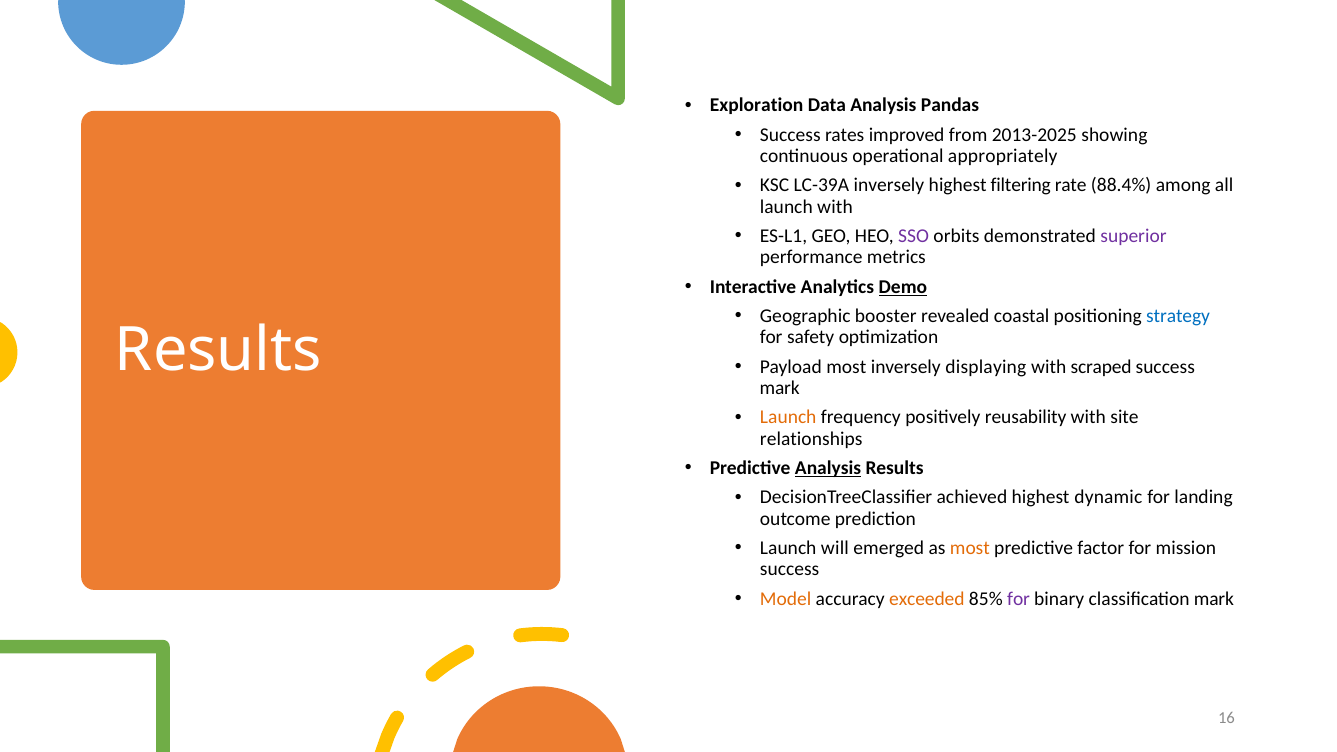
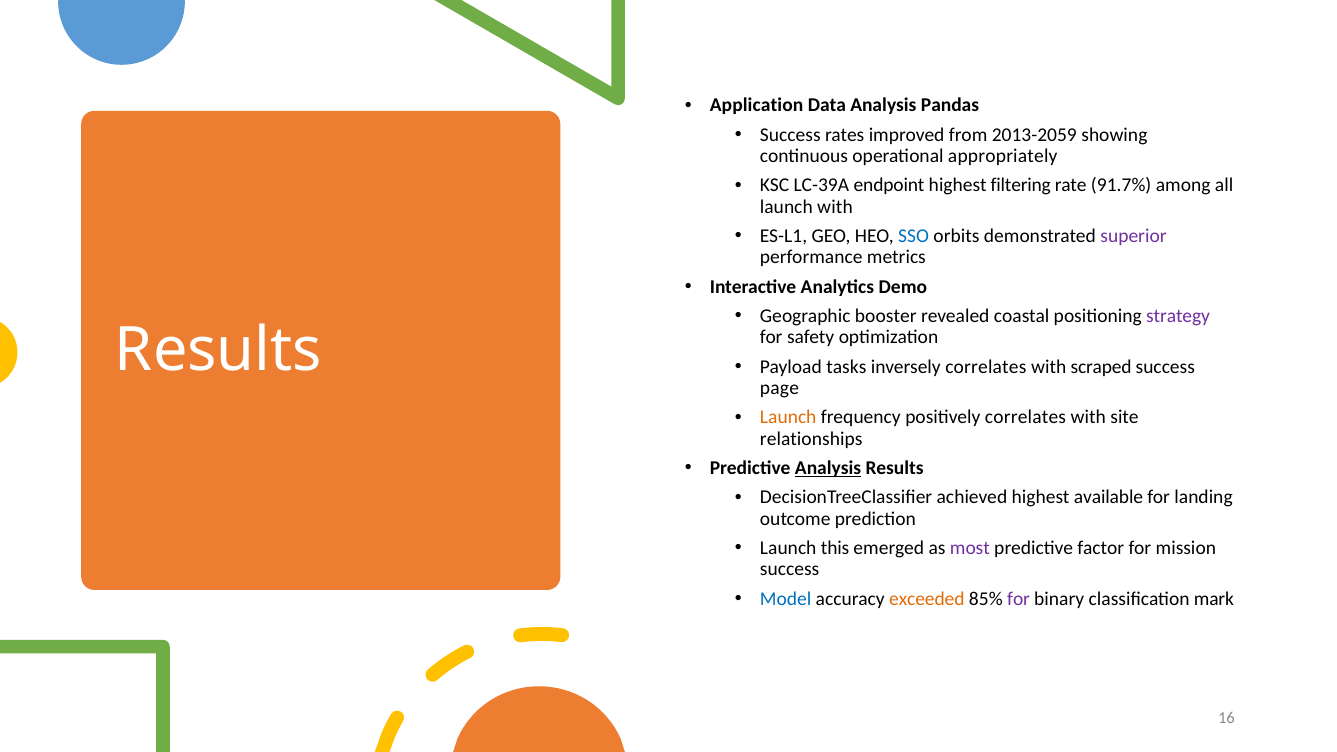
Exploration: Exploration -> Application (757, 105)
2013-2025: 2013-2025 -> 2013-2059 (1034, 135)
LC-39A inversely: inversely -> endpoint (889, 186)
88.4%: 88.4% -> 91.7% (1121, 186)
SSO colour: purple -> blue (914, 236)
Demo underline: present -> none (903, 287)
strategy colour: blue -> purple (1178, 316)
Payload most: most -> tasks (846, 367)
inversely displaying: displaying -> correlates (986, 367)
mark: mark -> page (780, 388)
positively reusability: reusability -> correlates (1025, 417)
dynamic: dynamic -> available (1109, 498)
will: will -> this (835, 548)
most colour: orange -> purple (970, 548)
Model colour: orange -> blue (786, 599)
